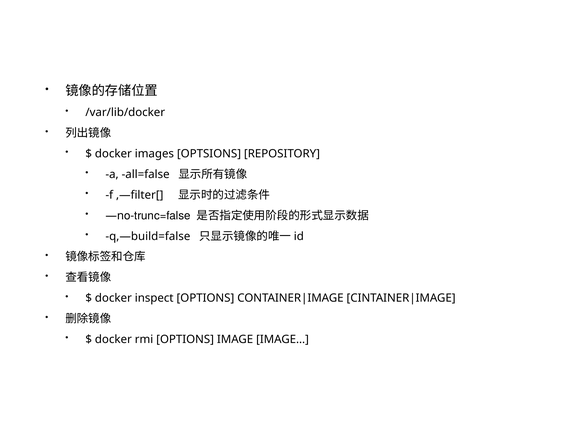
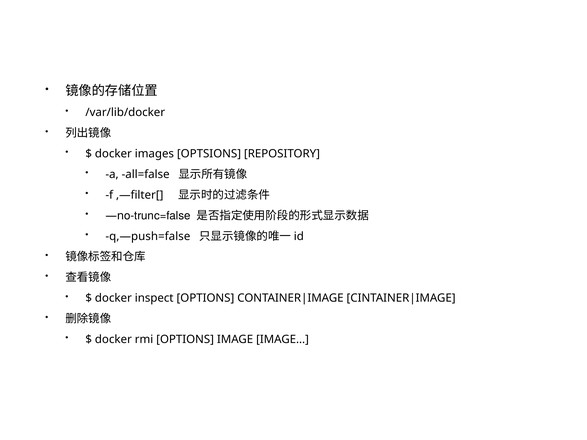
q,—build=false: q,—build=false -> q,—push=false (148, 236)
